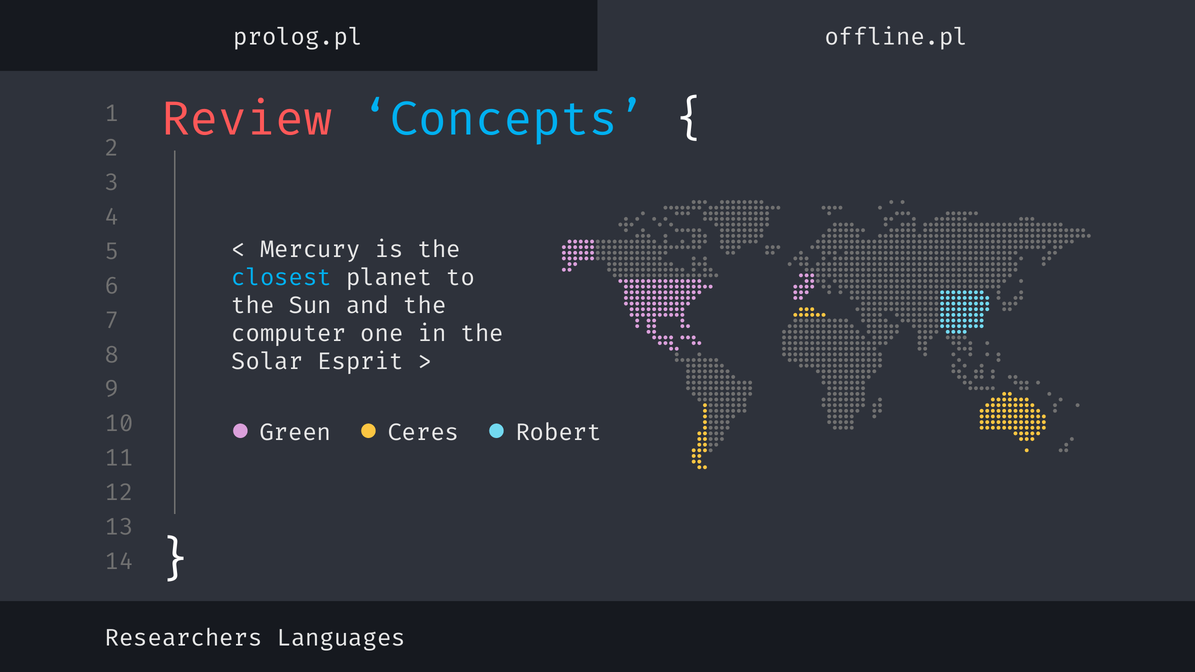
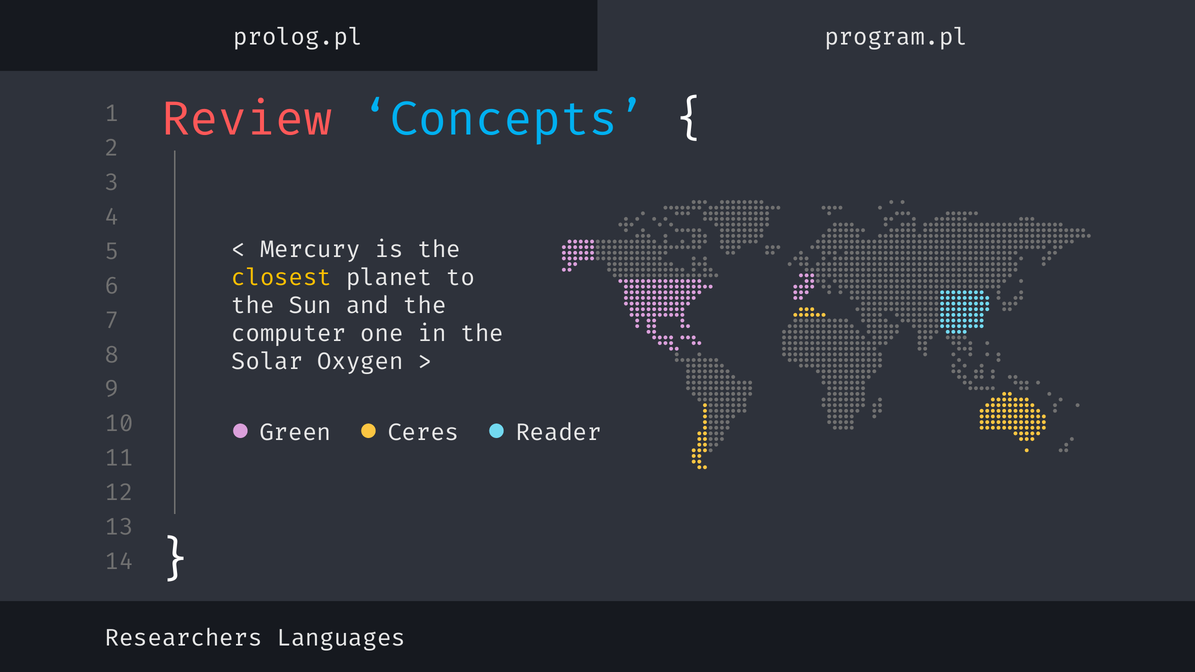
offline.pl: offline.pl -> program.pl (896, 37)
closest colour: light blue -> yellow (282, 278)
Esprit: Esprit -> Oxygen (360, 361)
Robert: Robert -> Reader (559, 433)
